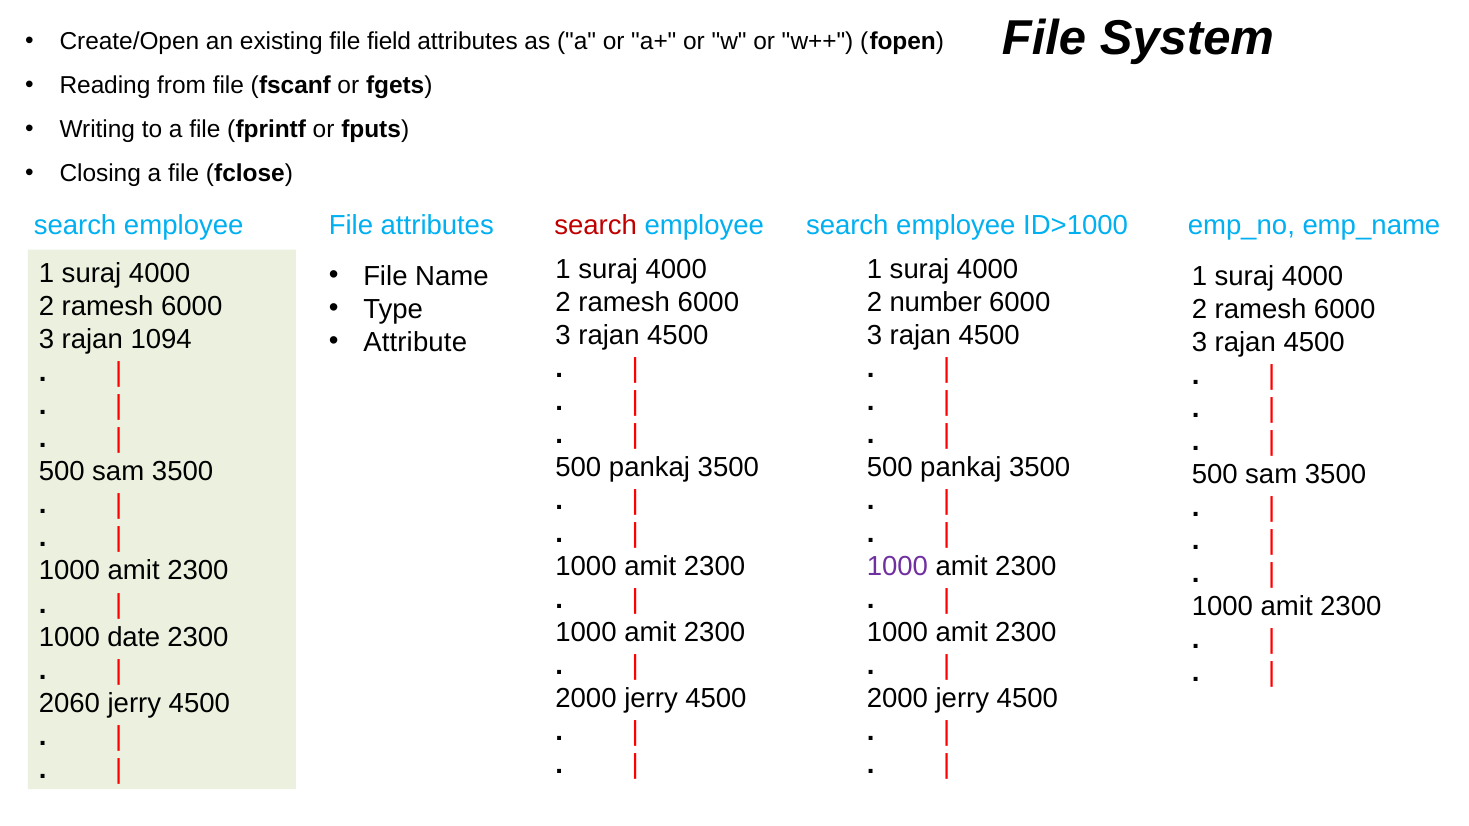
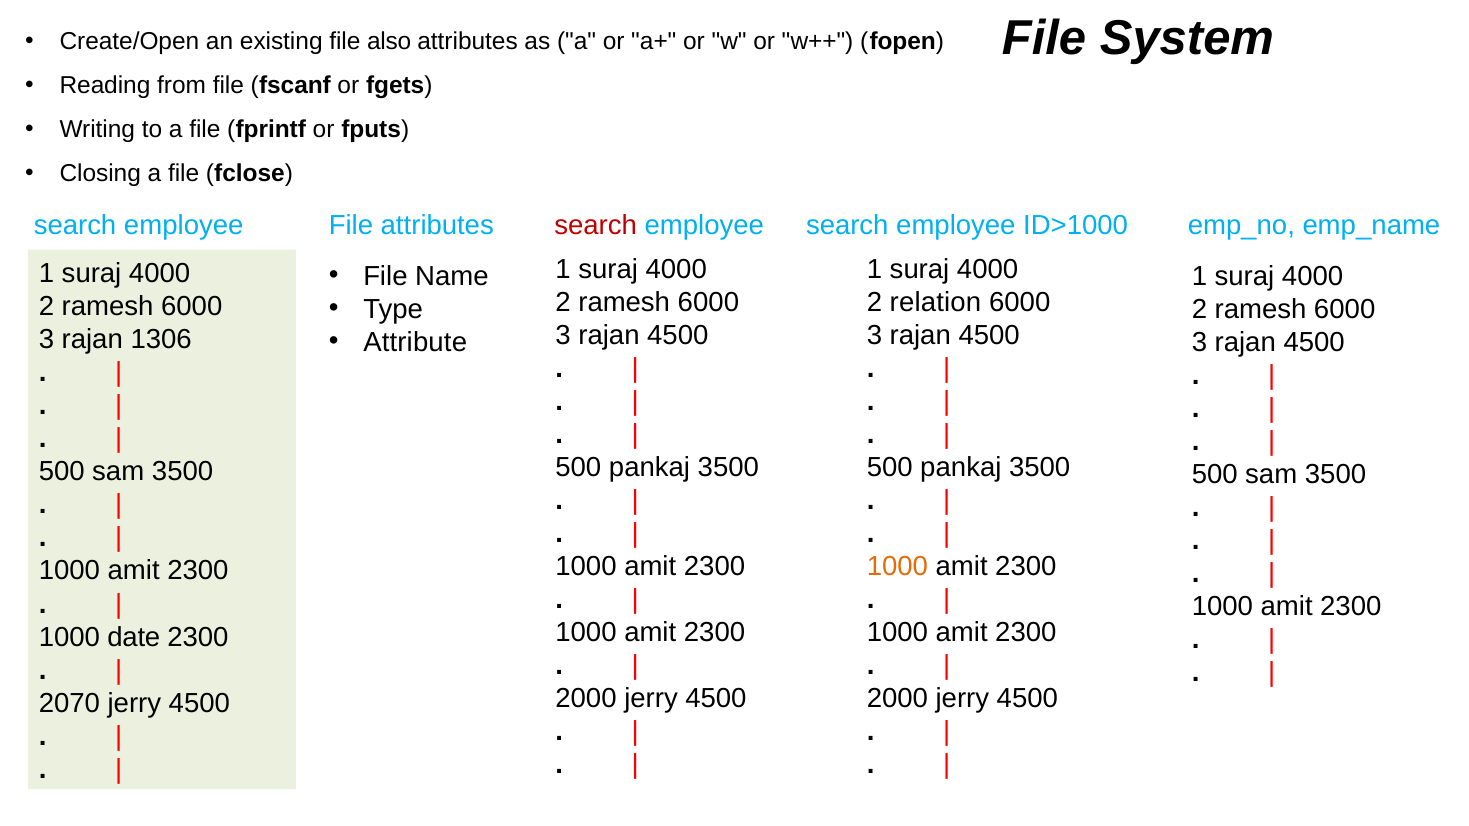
field: field -> also (389, 42)
number: number -> relation (935, 302)
1094: 1094 -> 1306 (161, 340)
1000 colour: purple -> orange (897, 567)
2060: 2060 -> 2070 (69, 703)
